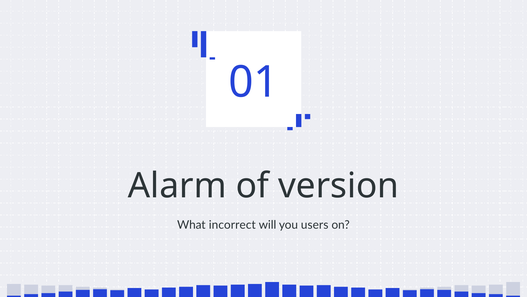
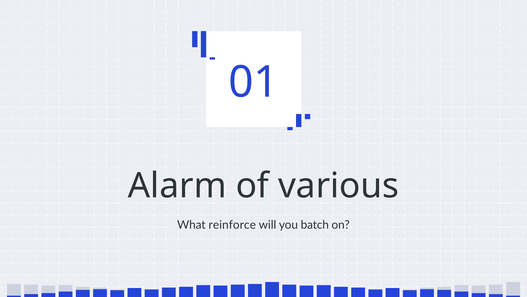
version: version -> various (339, 185)
incorrect: incorrect -> reinforce (232, 224)
users: users -> batch (315, 224)
